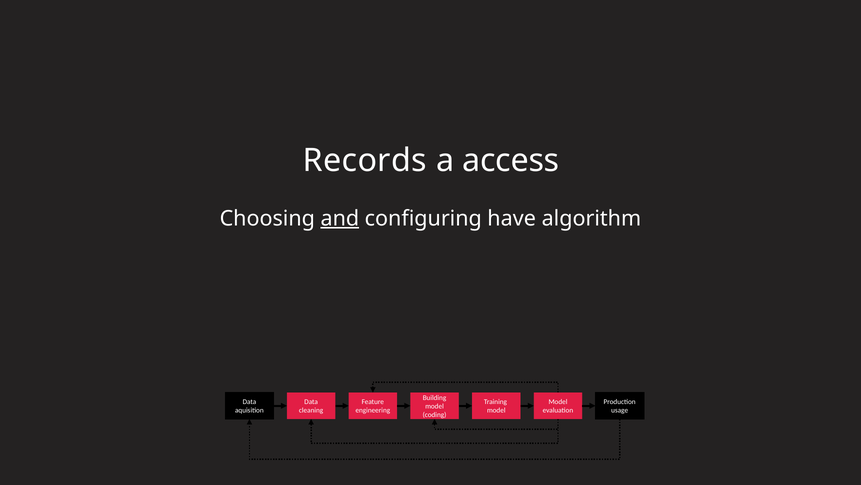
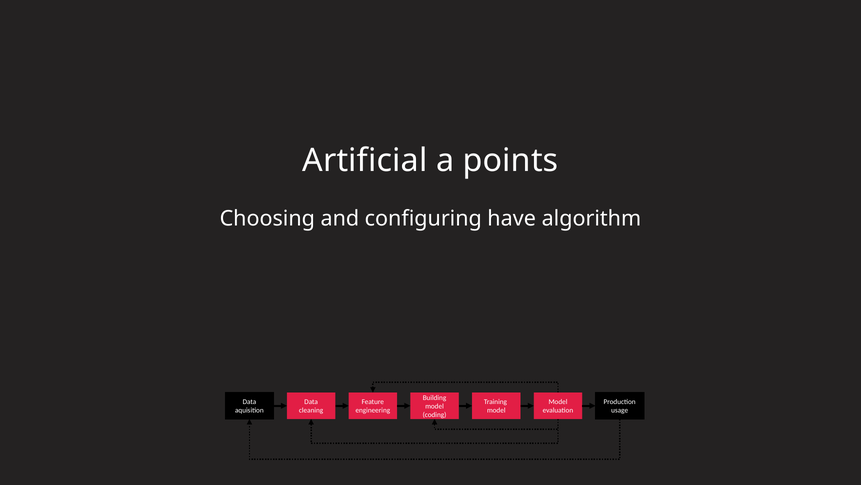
Records: Records -> Artificial (365, 160)
access: access -> points (511, 160)
and underline: present -> none (340, 218)
